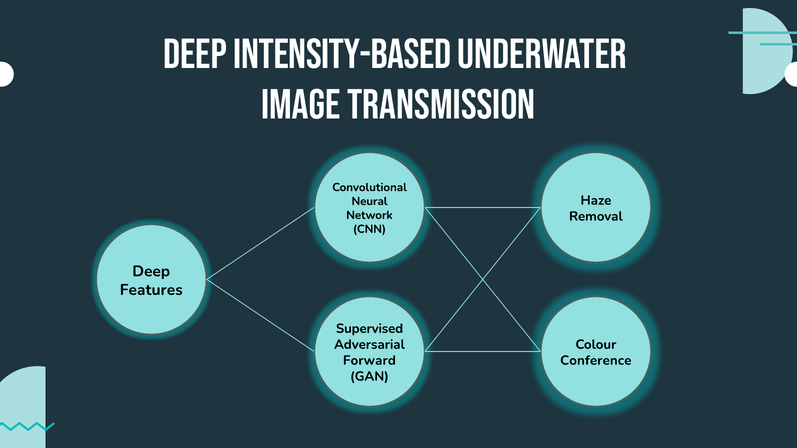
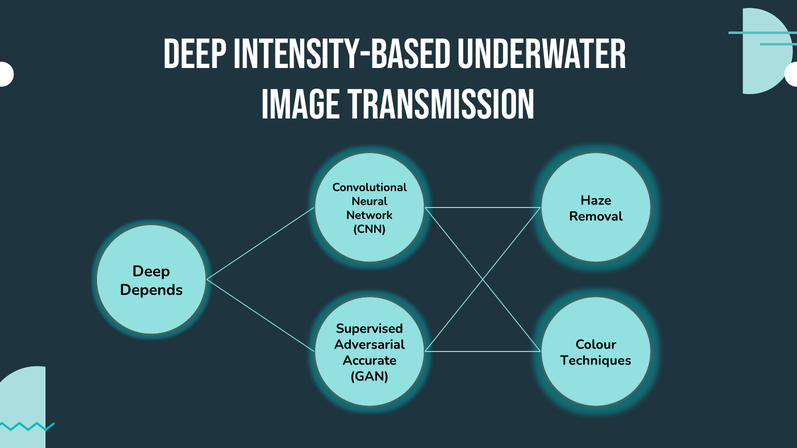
Features: Features -> Depends (151, 290)
Forward: Forward -> Accurate (370, 361)
Conference: Conference -> Techniques (596, 361)
